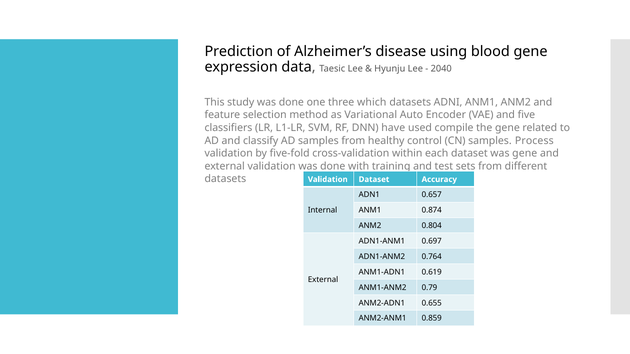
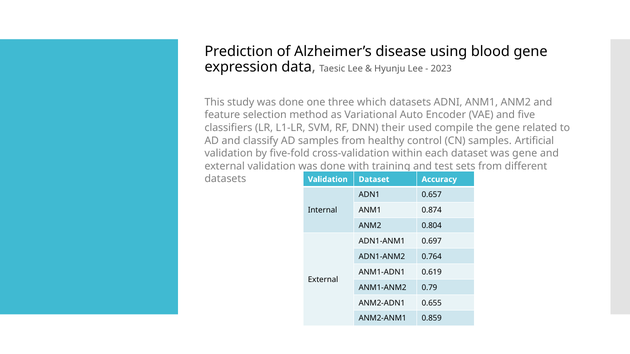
2040: 2040 -> 2023 (441, 69)
have: have -> their (393, 128)
Process: Process -> Artificial (534, 141)
